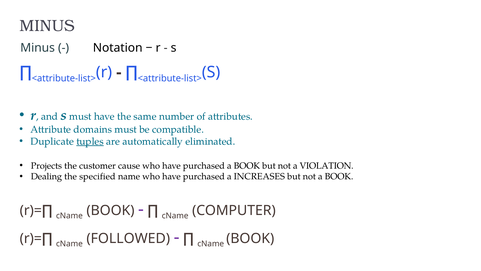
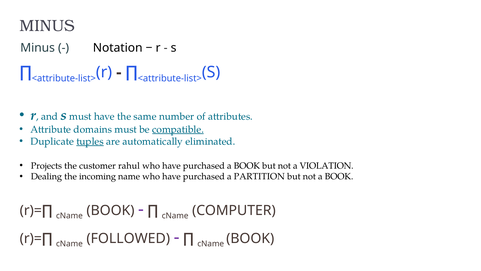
compatible underline: none -> present (178, 129)
cause: cause -> rahul (129, 165)
specified: specified -> incoming (97, 176)
INCREASES: INCREASES -> PARTITION (259, 176)
